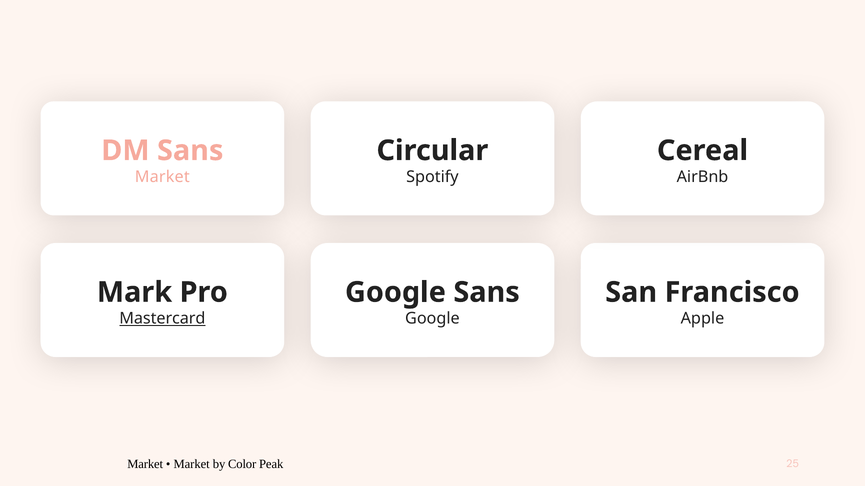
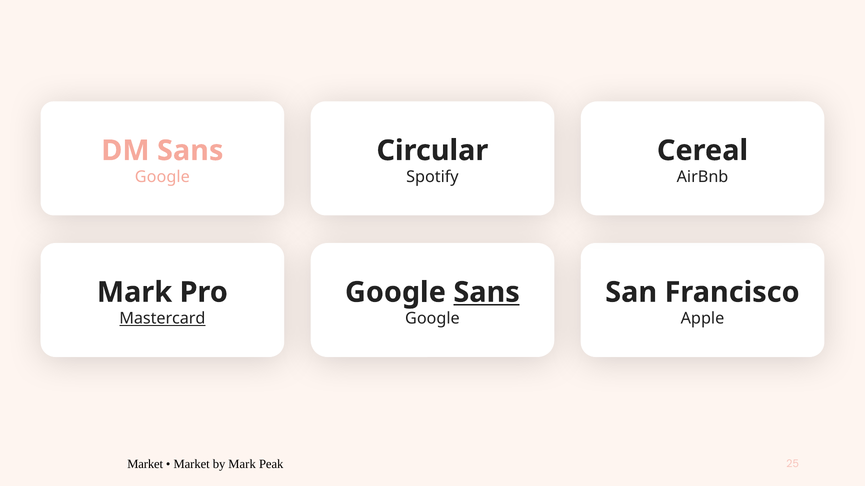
Market: Market -> Google (162, 177)
Sans underline: none -> present (487, 293)
by Color: Color -> Mark (242, 465)
